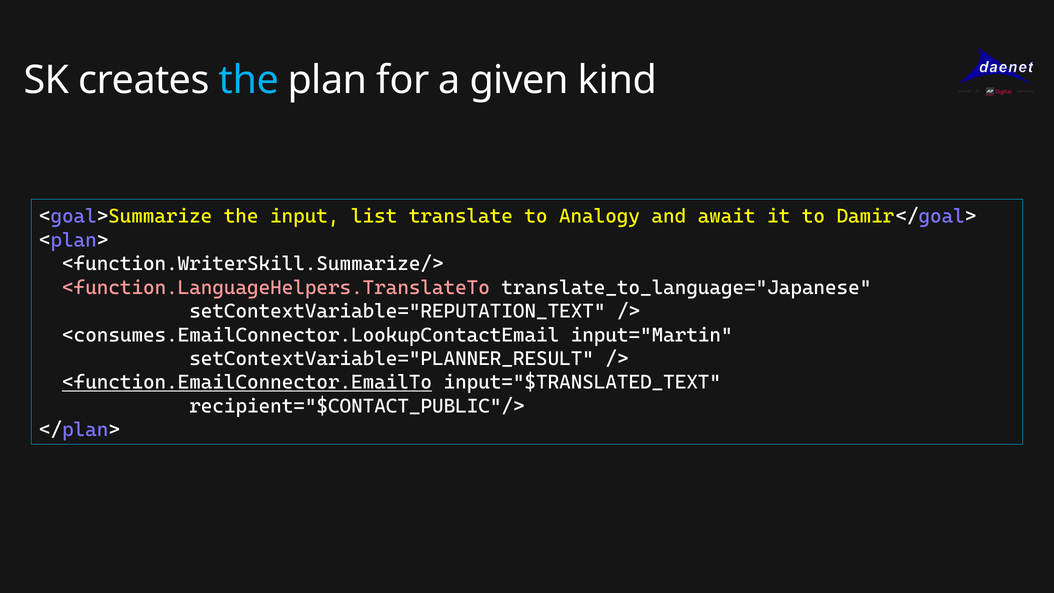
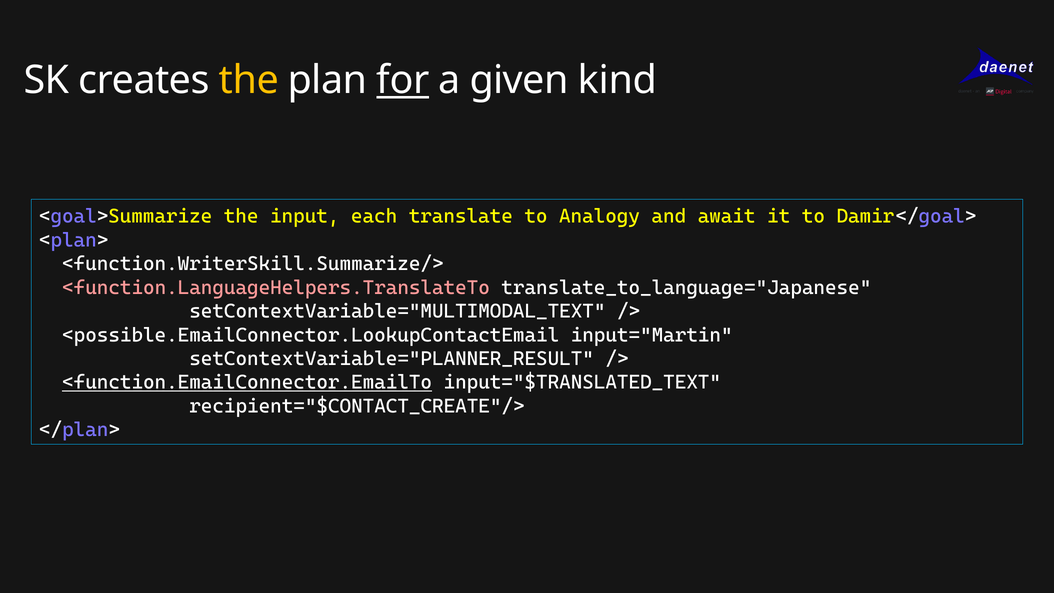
the colour: light blue -> yellow (249, 80)
for underline: none -> present (403, 80)
list: list -> each (374, 216)
setContextVariable="REPUTATION_TEXT: setContextVariable="REPUTATION_TEXT -> setContextVariable="MULTIMODAL_TEXT (397, 311)
<consumes.EmailConnector.LookupContactEmail: <consumes.EmailConnector.LookupContactEmail -> <possible.EmailConnector.LookupContactEmail (311, 335)
recipient="$CONTACT_PUBLIC"/>: recipient="$CONTACT_PUBLIC"/> -> recipient="$CONTACT_CREATE"/> (357, 406)
